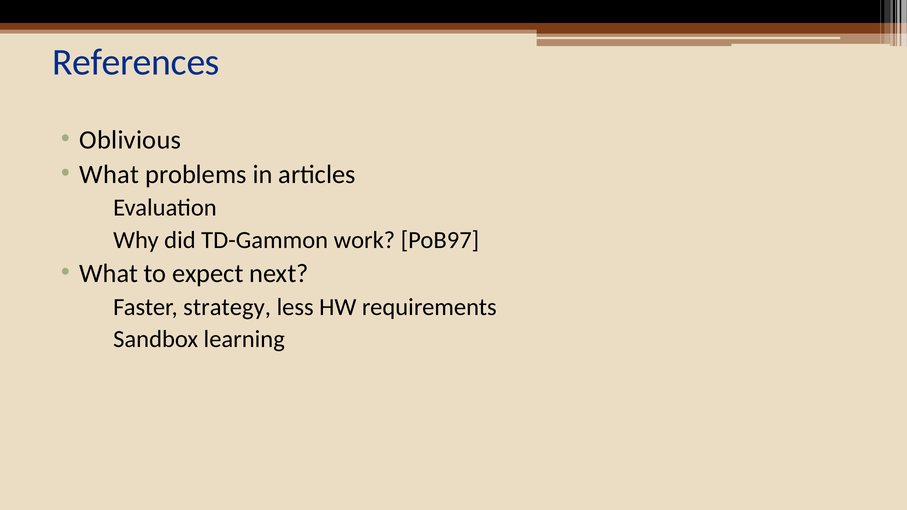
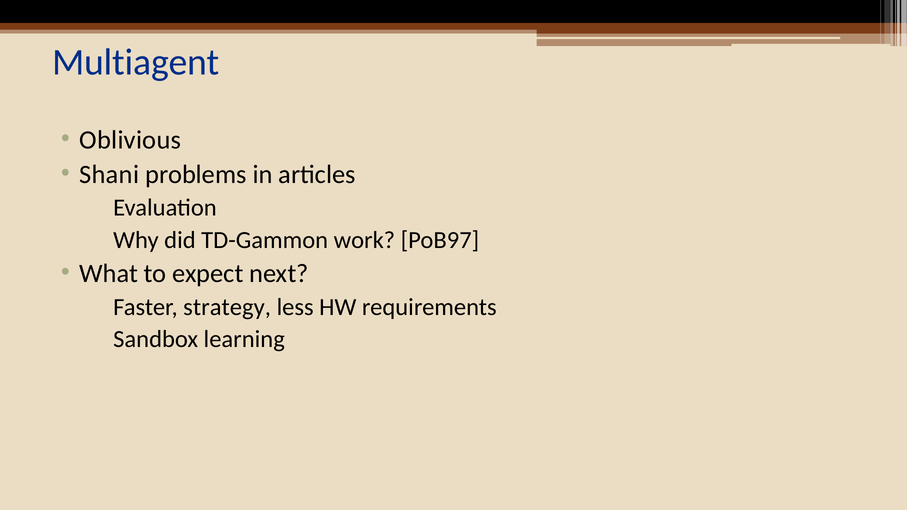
References: References -> Multiagent (136, 62)
What: What -> Shani (109, 175)
